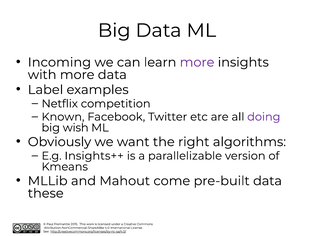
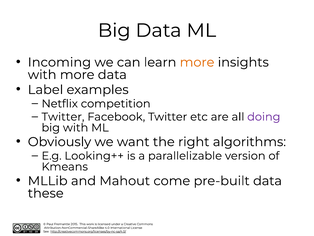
more colour: purple -> orange (197, 62)
Known: Known -> Twitter (63, 117)
big wish: wish -> with (76, 127)
Insights++: Insights++ -> Looking++ (94, 156)
